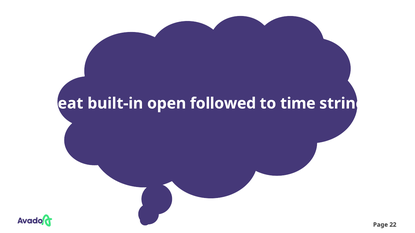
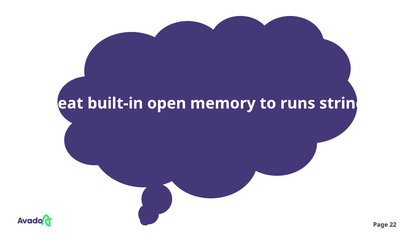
followed: followed -> memory (223, 104)
time: time -> runs (298, 104)
